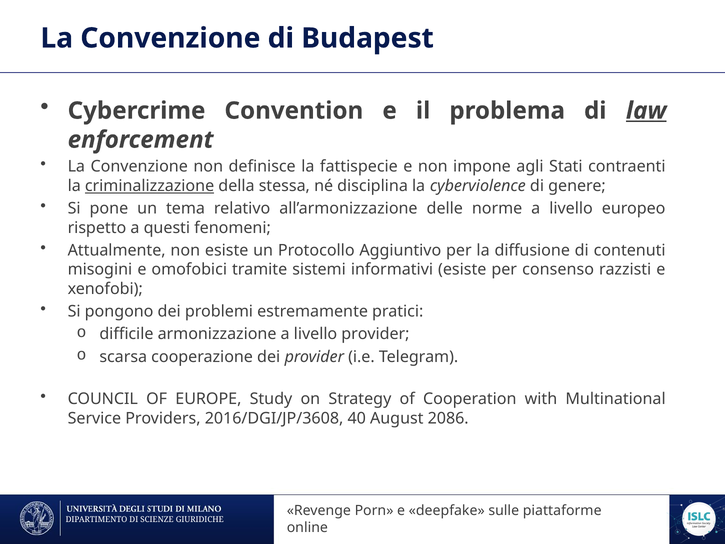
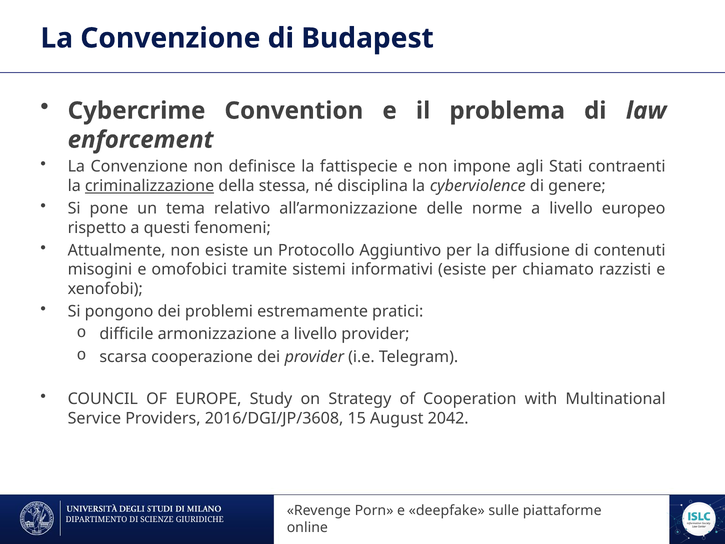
law underline: present -> none (646, 111)
consenso: consenso -> chiamato (558, 270)
40: 40 -> 15 (357, 418)
2086: 2086 -> 2042 (448, 418)
